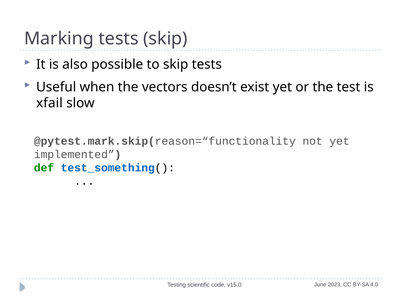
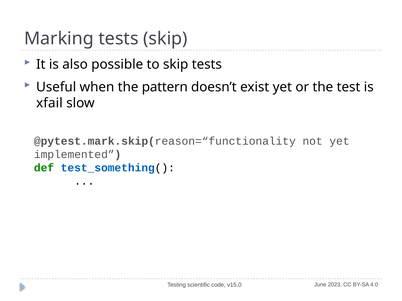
vectors: vectors -> pattern (165, 87)
